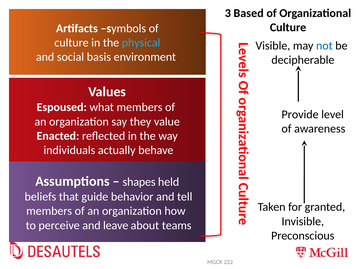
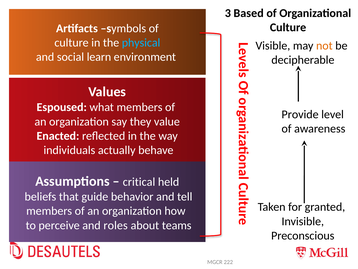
not colour: blue -> orange (324, 46)
basis: basis -> learn (99, 57)
shapes: shapes -> critical (139, 182)
leave: leave -> roles (116, 225)
